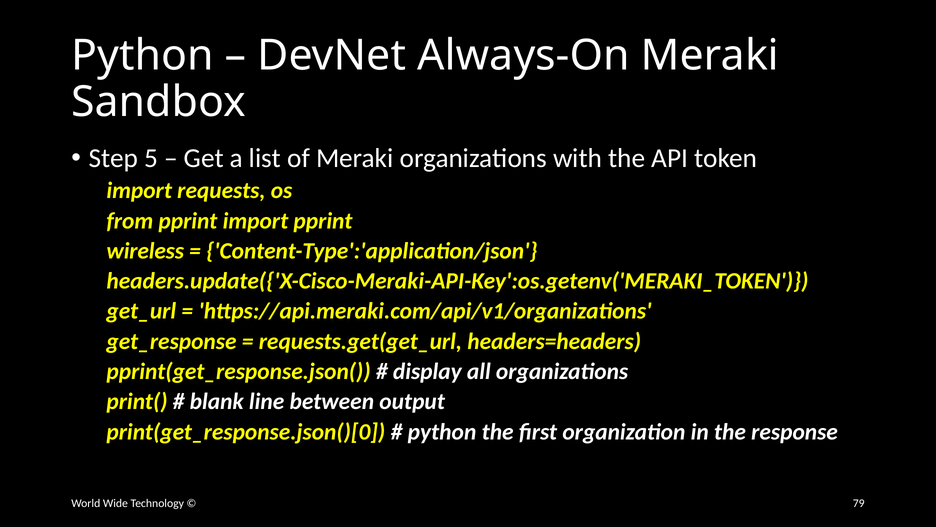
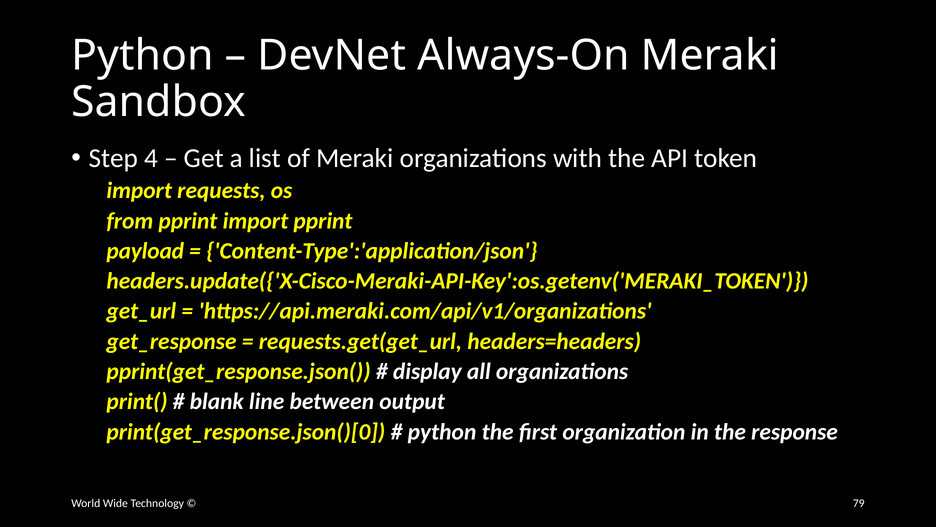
5: 5 -> 4 (151, 158)
wireless: wireless -> payload (145, 251)
